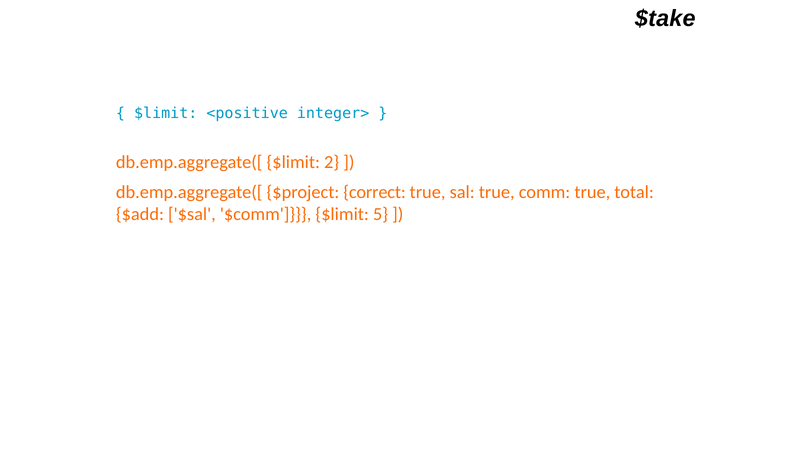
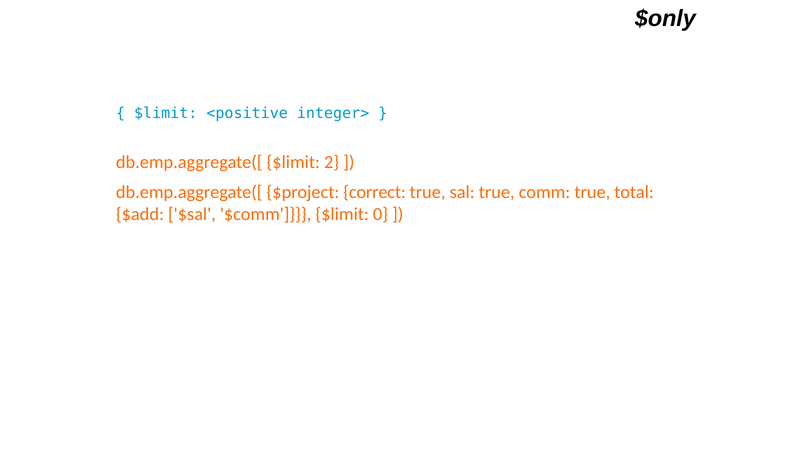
$take: $take -> $only (665, 19)
5: 5 -> 0 (381, 214)
